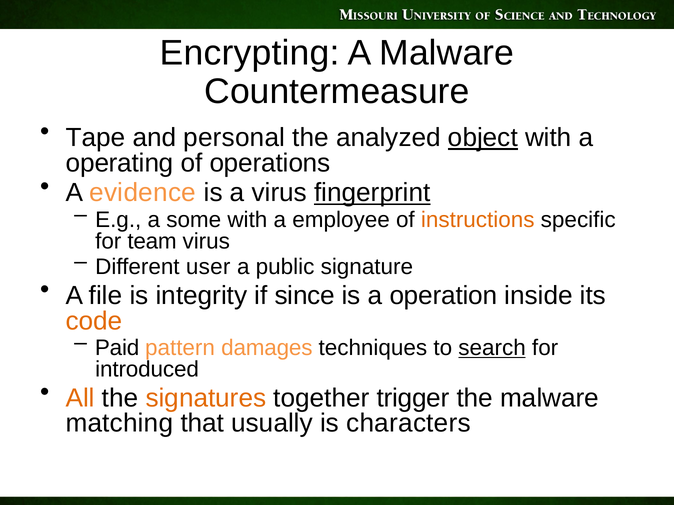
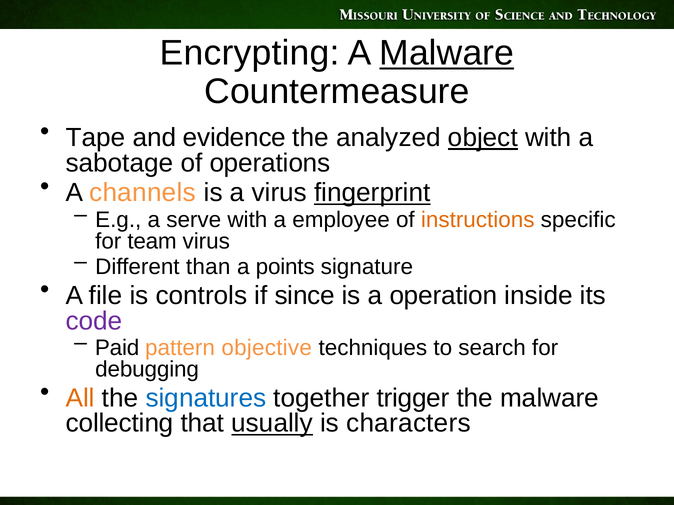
Malware underline: none -> present (447, 53)
personal: personal -> evidence (234, 138)
operating: operating -> sabotage (120, 163)
evidence: evidence -> channels (143, 193)
some: some -> serve (194, 220)
user: user -> than (208, 267)
public: public -> points (285, 267)
integrity: integrity -> controls (201, 296)
code colour: orange -> purple (94, 321)
damages: damages -> objective (267, 348)
search underline: present -> none (492, 348)
introduced: introduced -> debugging (147, 370)
signatures colour: orange -> blue (206, 399)
matching: matching -> collecting (120, 424)
usually underline: none -> present (272, 424)
